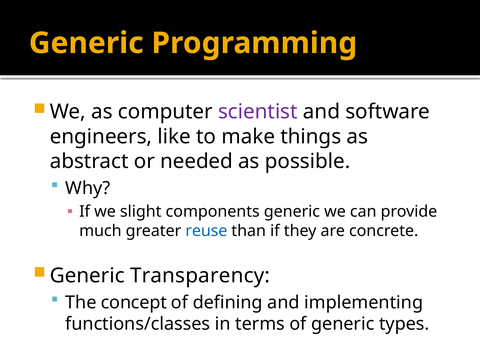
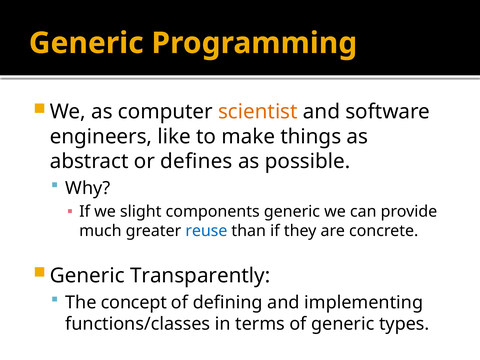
scientist colour: purple -> orange (258, 112)
needed: needed -> defines (196, 161)
Transparency: Transparency -> Transparently (200, 276)
